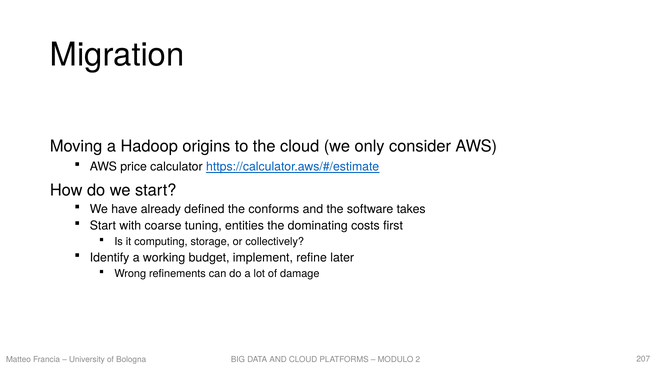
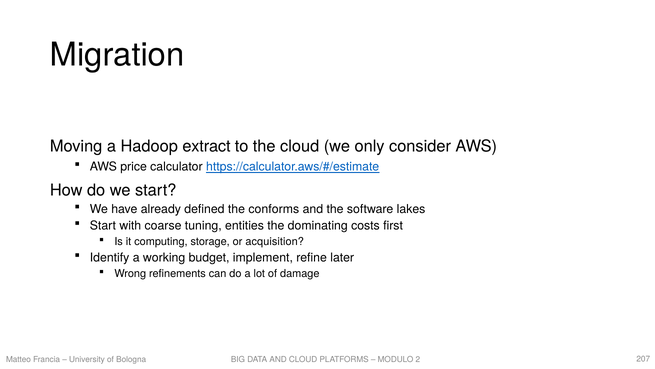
origins: origins -> extract (206, 146)
takes: takes -> lakes (411, 209)
collectively: collectively -> acquisition (275, 241)
